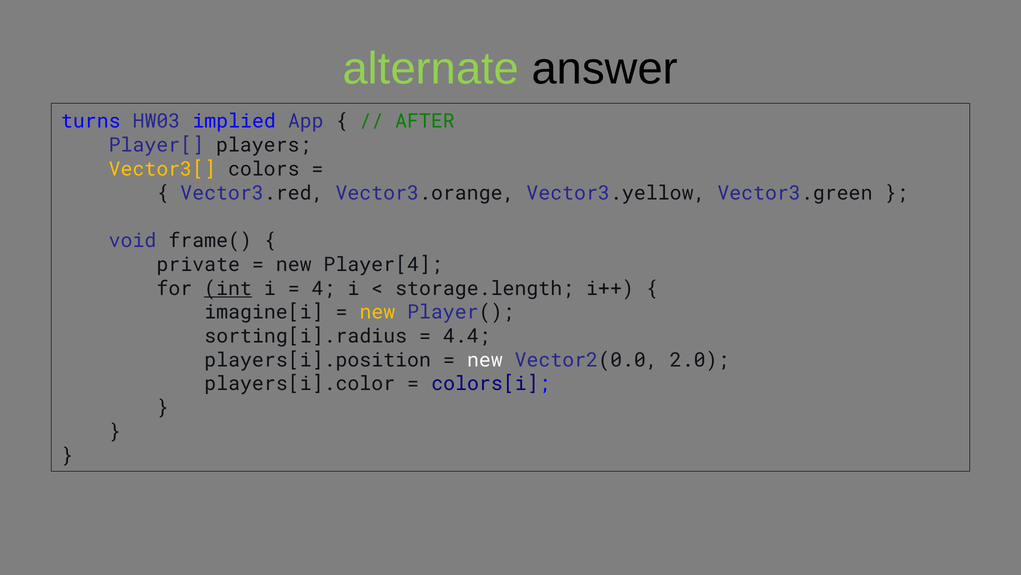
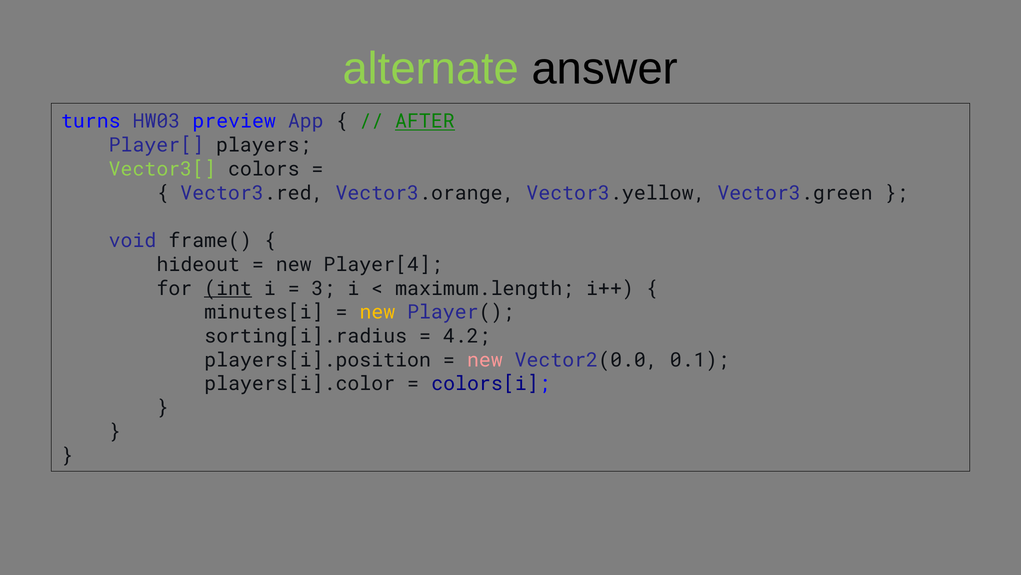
implied: implied -> preview (234, 121)
AFTER underline: none -> present (425, 121)
Vector3[ colour: yellow -> light green (162, 169)
private: private -> hideout (198, 264)
4: 4 -> 3 (323, 288)
storage.length: storage.length -> maximum.length (485, 288)
imagine[i: imagine[i -> minutes[i (264, 312)
4.4: 4.4 -> 4.2 (467, 336)
new colour: white -> pink (485, 360)
2.0: 2.0 -> 0.1 (700, 360)
